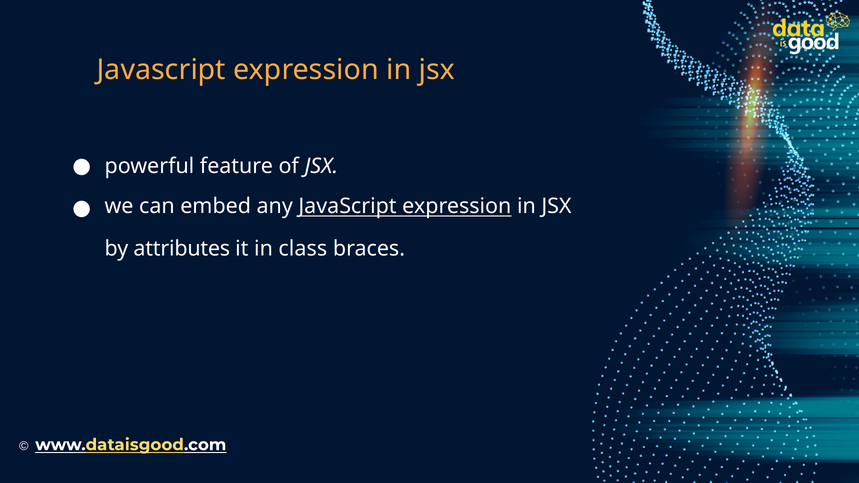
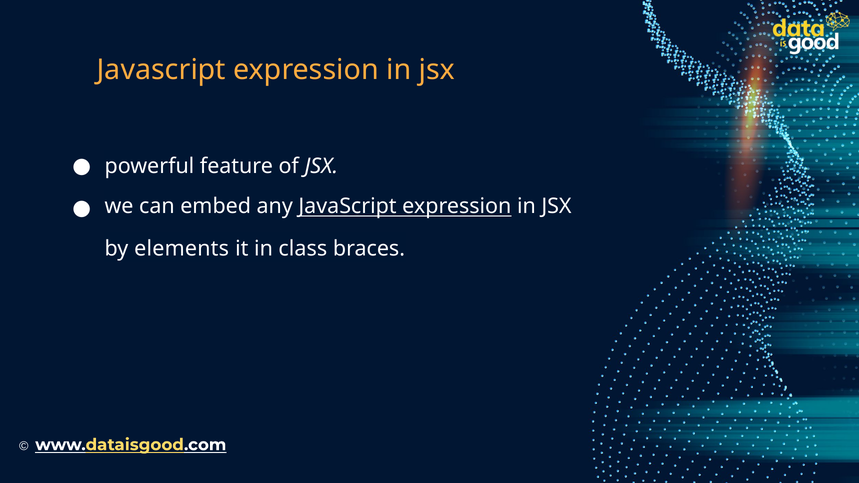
attributes: attributes -> elements (182, 249)
